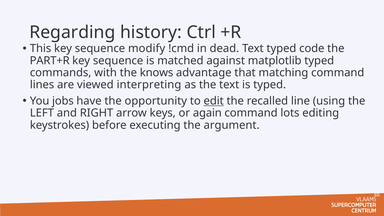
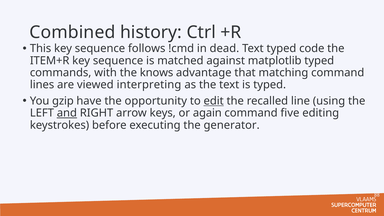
Regarding: Regarding -> Combined (72, 32)
modify: modify -> follows (147, 49)
PART+R: PART+R -> ITEM+R (50, 61)
jobs: jobs -> gzip (63, 101)
and underline: none -> present (67, 113)
lots: lots -> five (290, 113)
argument: argument -> generator (232, 125)
